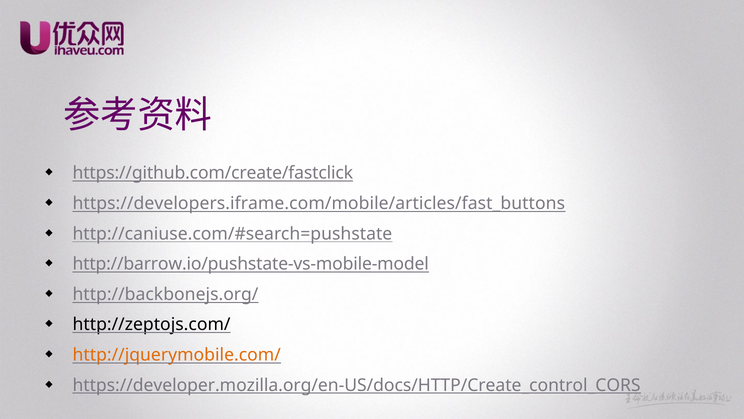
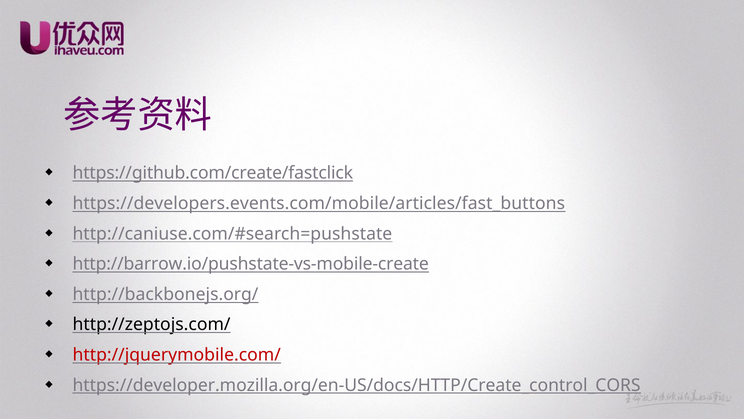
https://developers.iframe.com/mobile/articles/fast_buttons: https://developers.iframe.com/mobile/articles/fast_buttons -> https://developers.events.com/mobile/articles/fast_buttons (319, 203)
http://barrow.io/pushstate-vs-mobile-model: http://barrow.io/pushstate-vs-mobile-model -> http://barrow.io/pushstate-vs-mobile-create (251, 264)
http://jquerymobile.com/ colour: orange -> red (177, 355)
